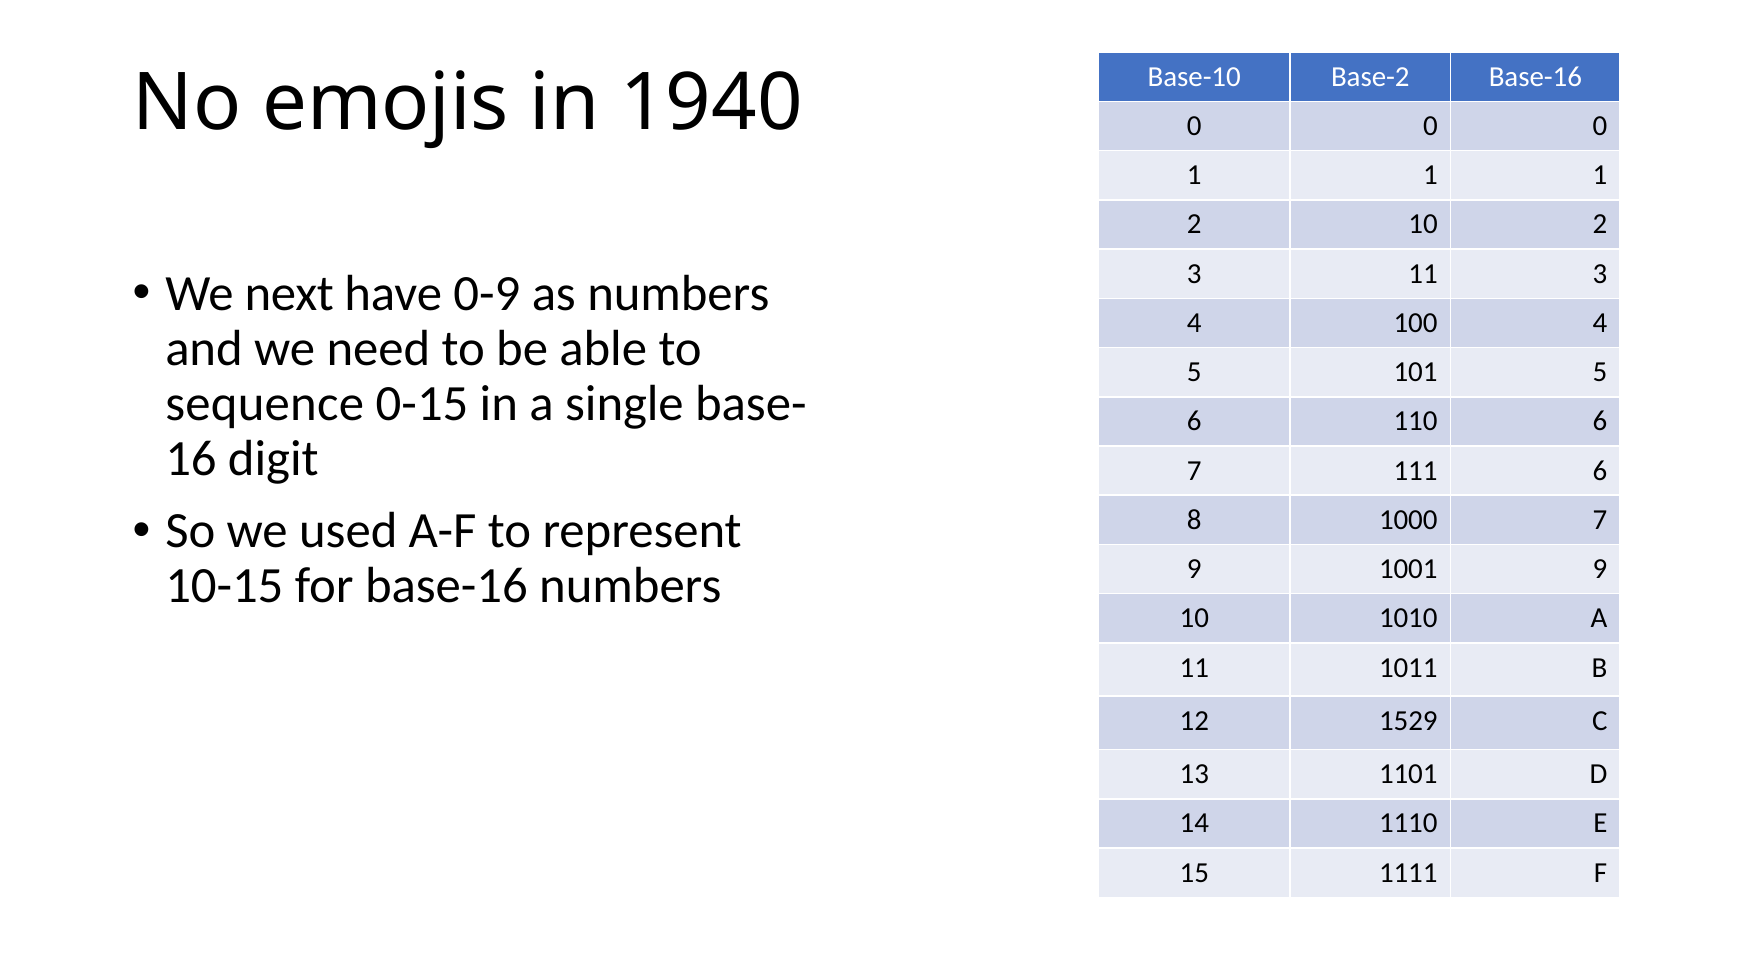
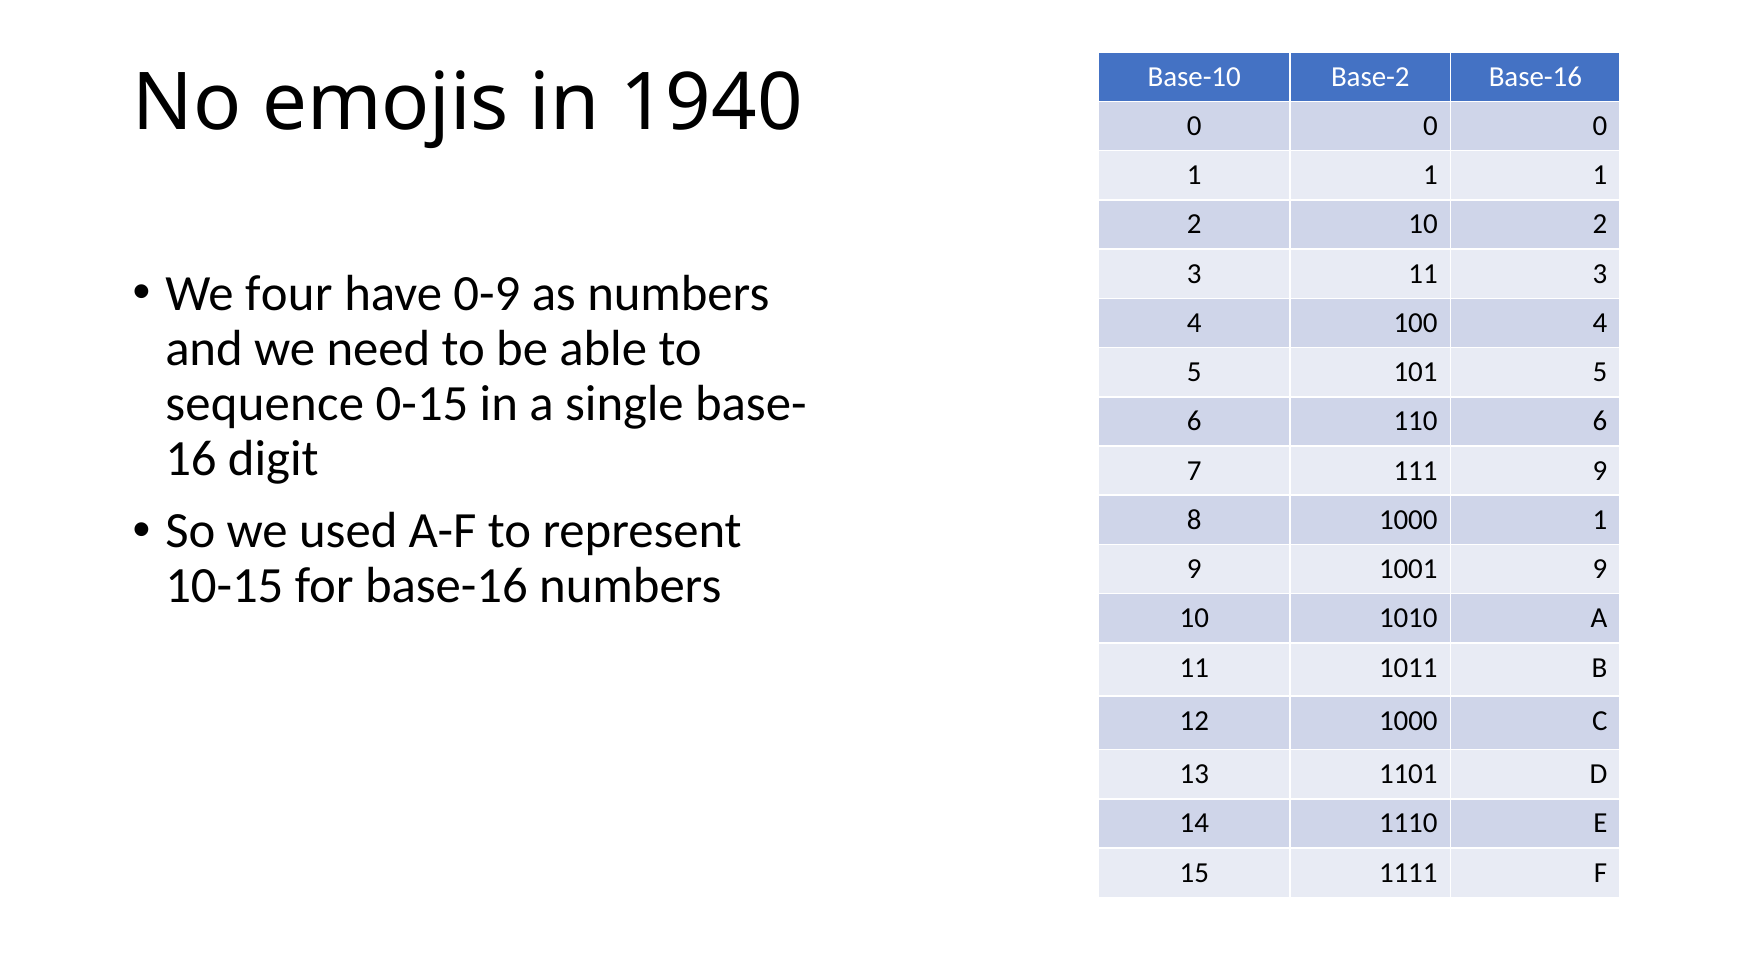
next: next -> four (289, 294)
111 6: 6 -> 9 (1600, 470)
1000 7: 7 -> 1 (1600, 520)
12 1529: 1529 -> 1000 (1408, 721)
